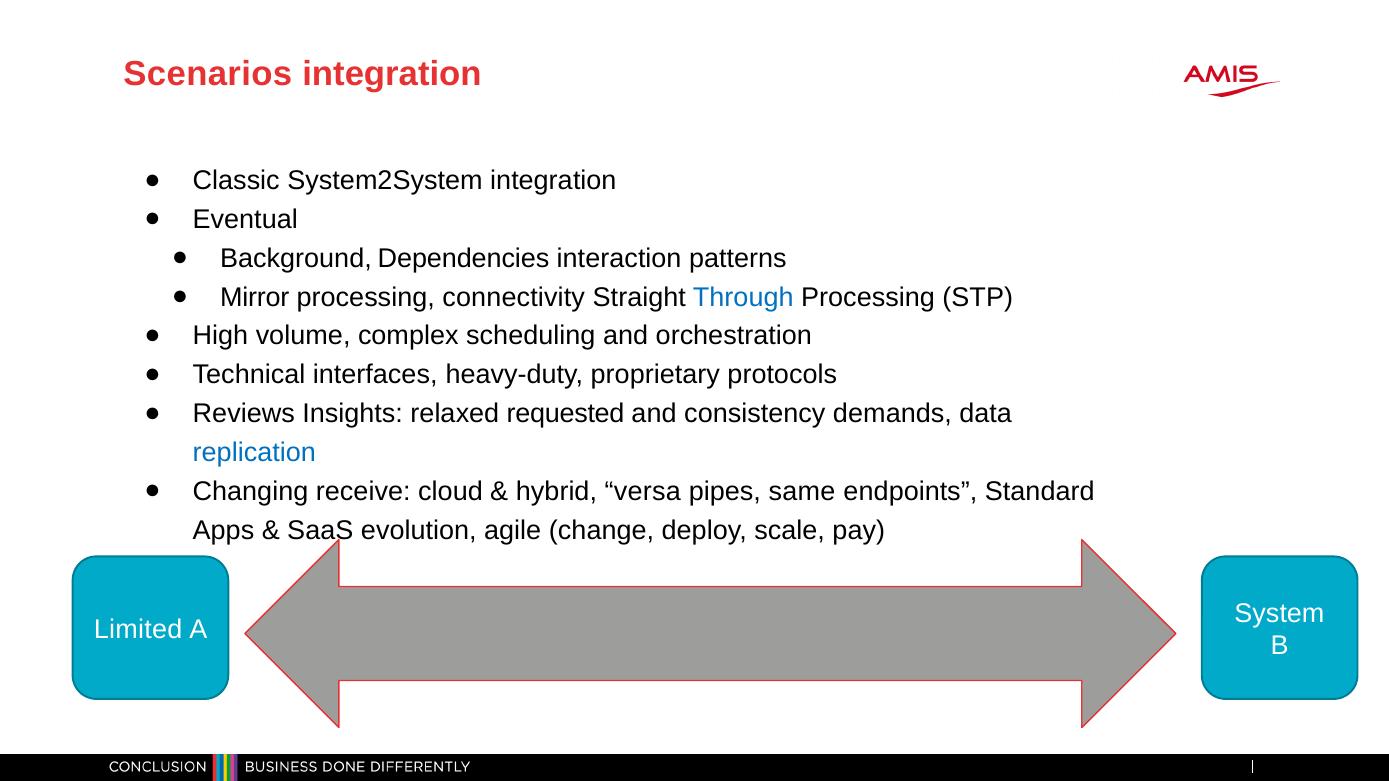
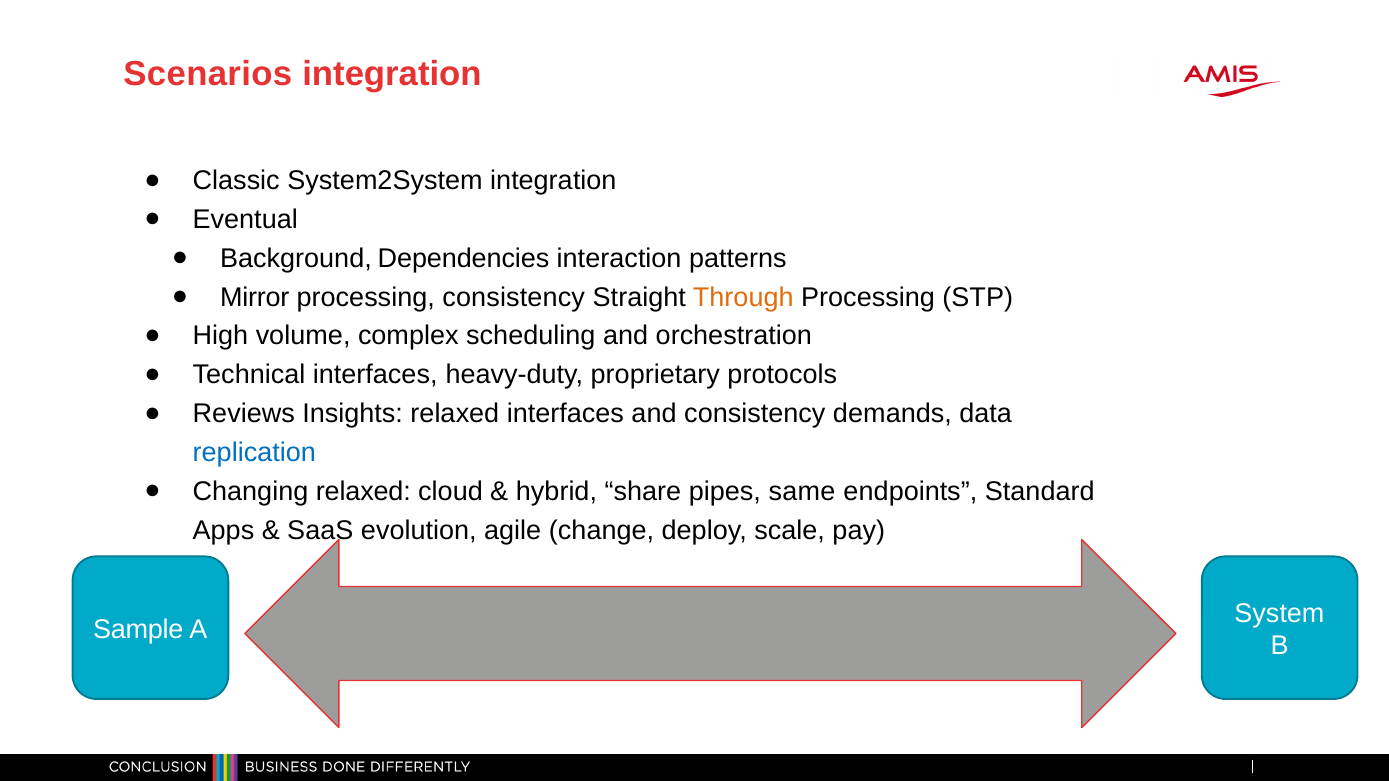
processing connectivity: connectivity -> consistency (514, 297)
Through colour: blue -> orange (743, 297)
relaxed requested: requested -> interfaces (565, 414)
Changing receive: receive -> relaxed (363, 492)
versa: versa -> share (643, 492)
Limited: Limited -> Sample (138, 630)
